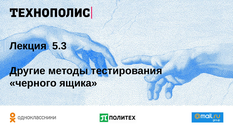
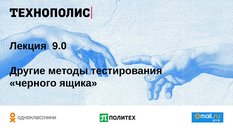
5.3: 5.3 -> 9.0 (60, 46)
